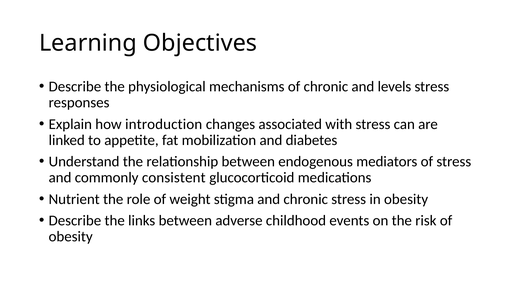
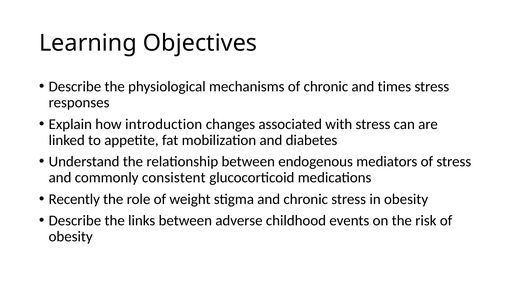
levels: levels -> times (394, 87)
Nutrient: Nutrient -> Recently (74, 199)
